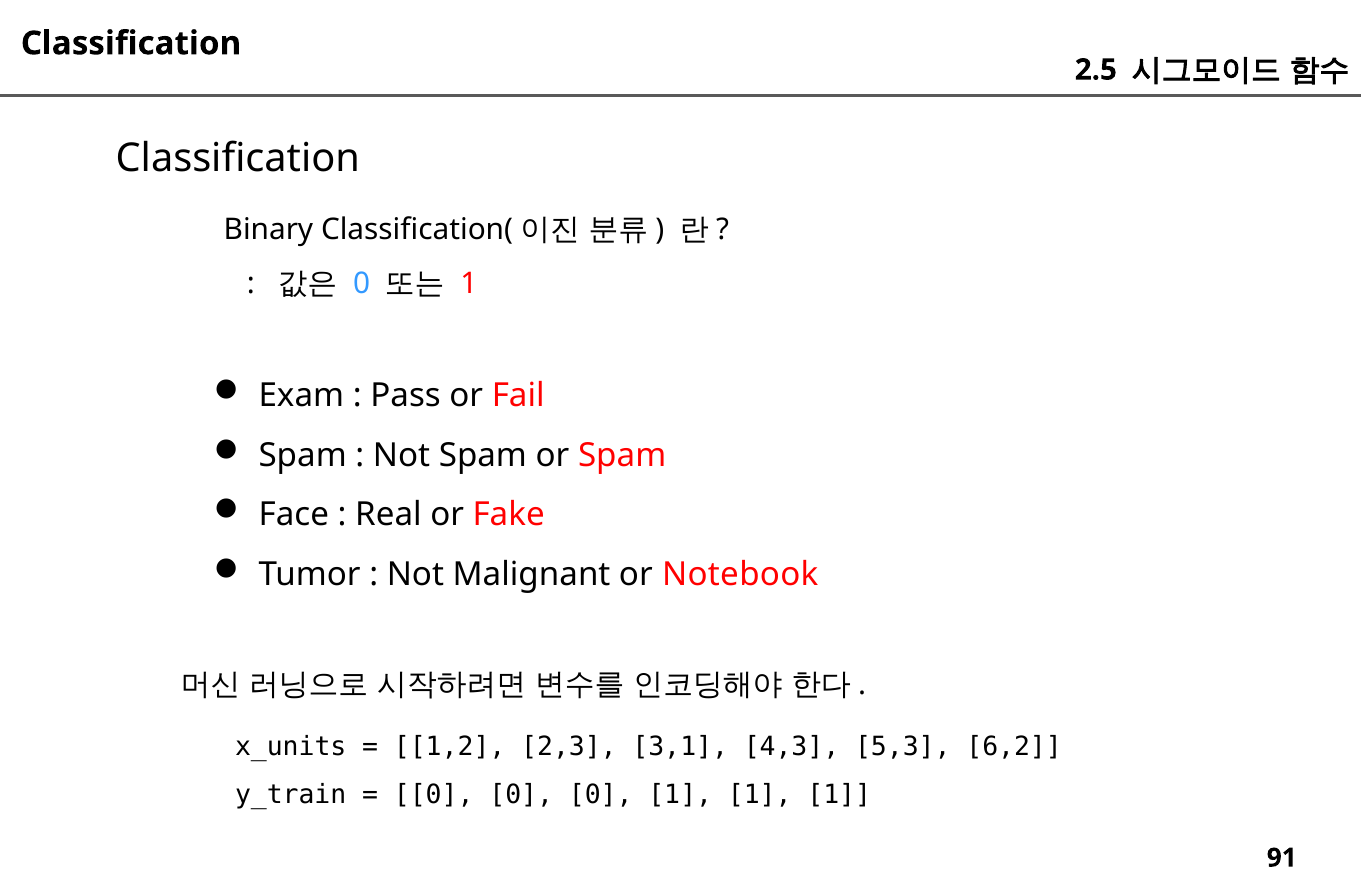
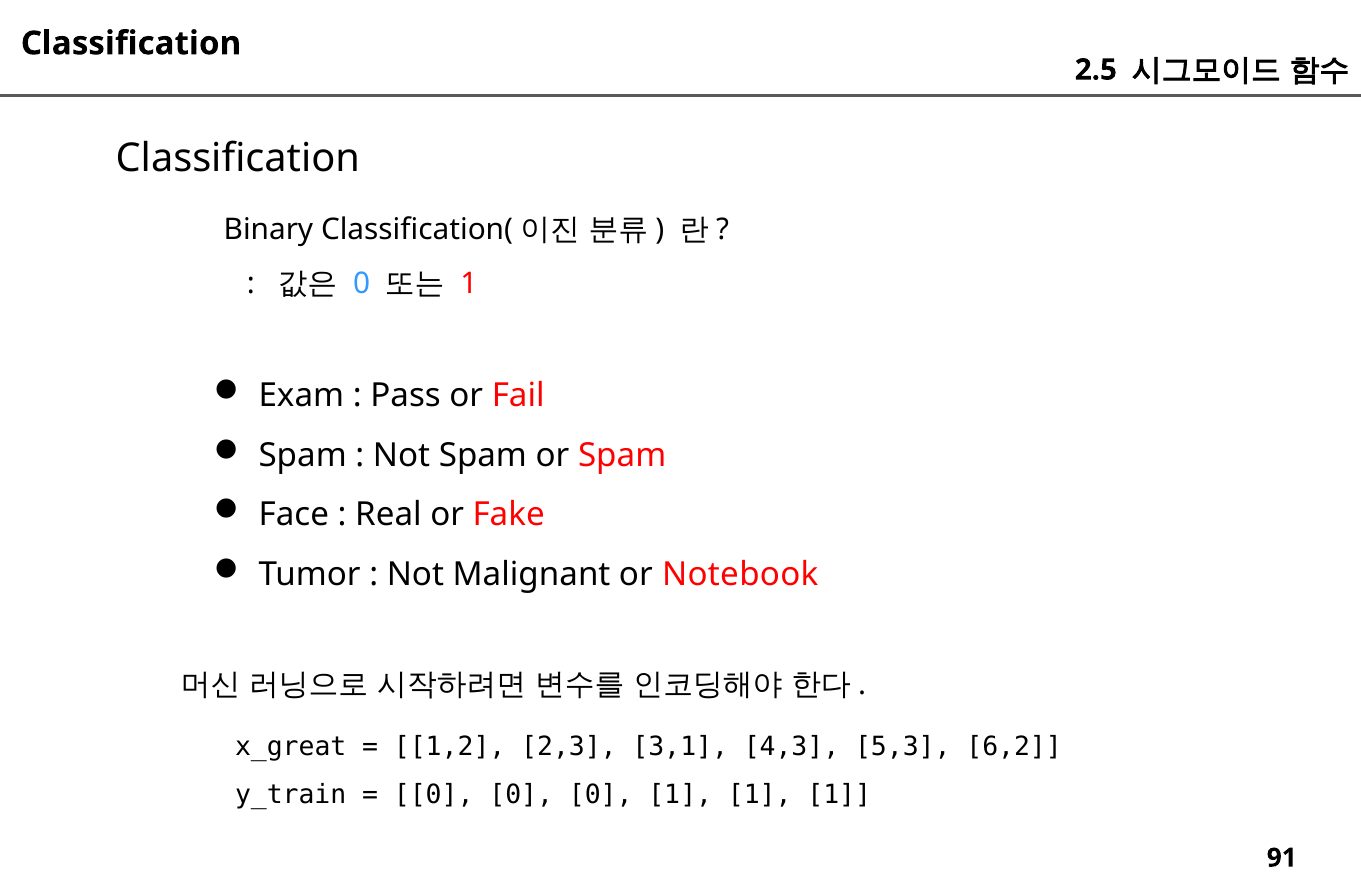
x_units: x_units -> x_great (291, 747)
